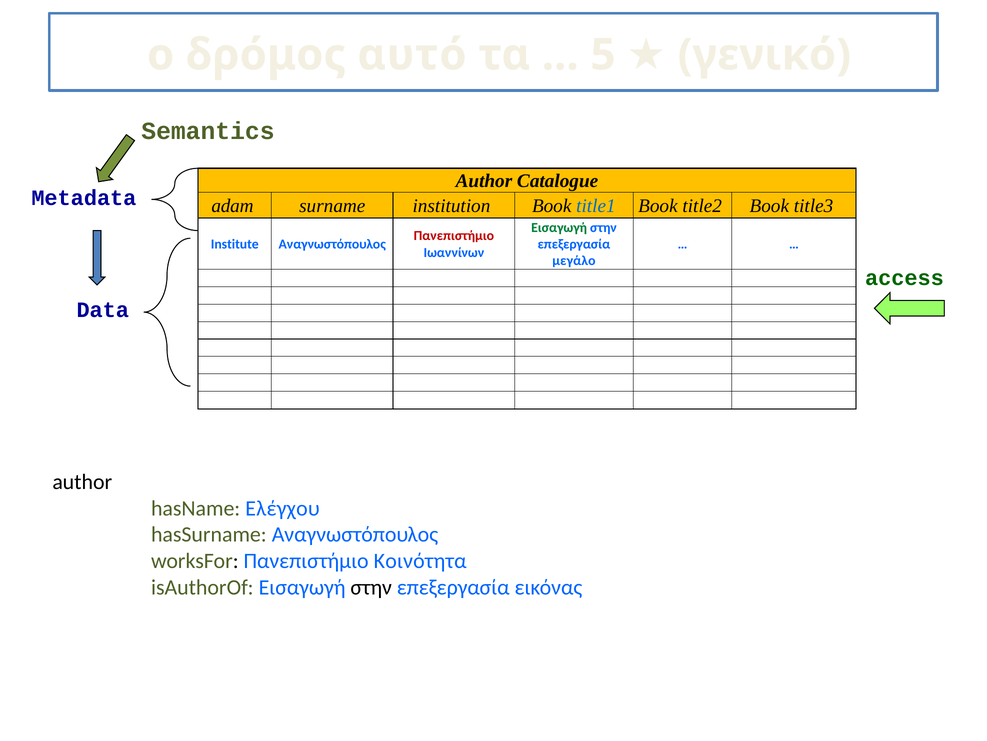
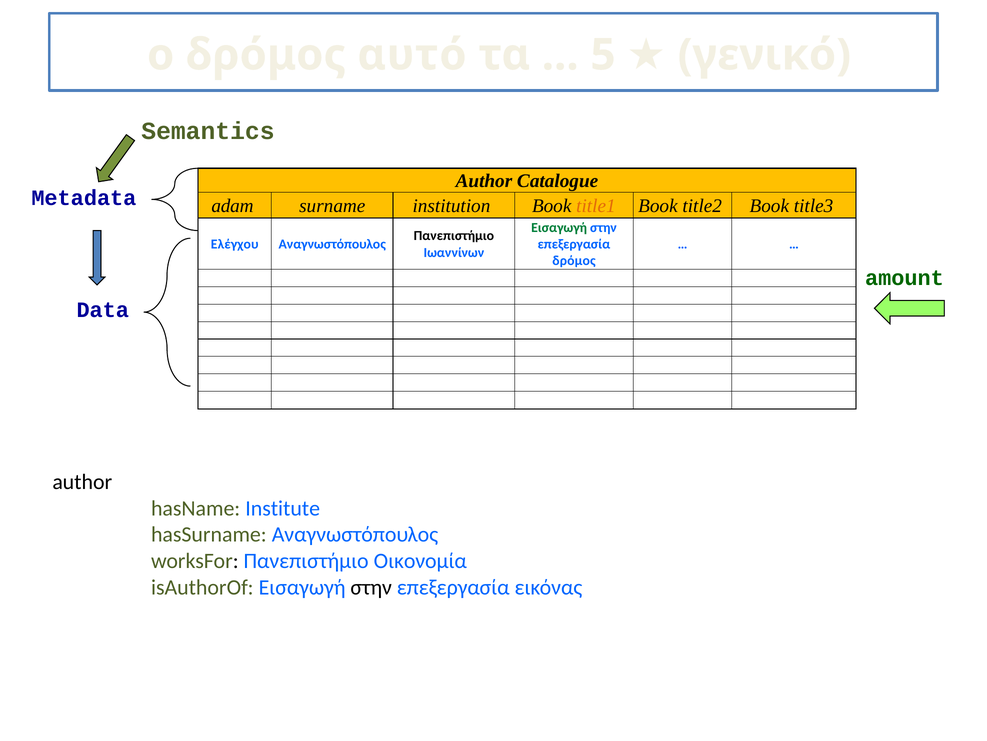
title1 colour: blue -> orange (596, 206)
Πανεπιστήμιο colour: red -> black (454, 236)
Institute: Institute -> Ελέγχου (235, 244)
μεγάλο: μεγάλο -> δρόμος (574, 261)
access: access -> amount (904, 278)
Ελέγχου: Ελέγχου -> Institute (283, 508)
Κοινότητα: Κοινότητα -> Οικονομία (420, 560)
